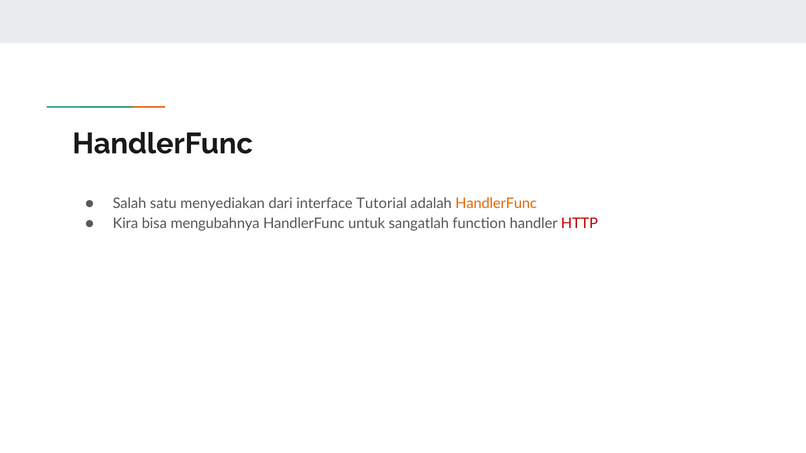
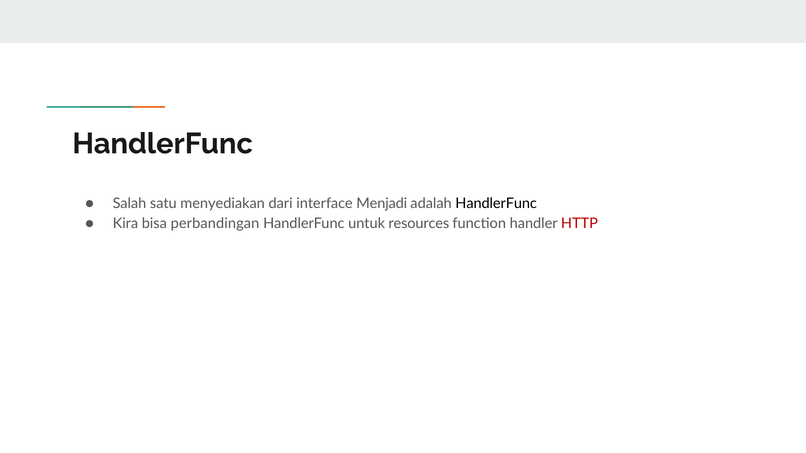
Tutorial: Tutorial -> Menjadi (382, 204)
HandlerFunc colour: orange -> black (496, 204)
mengubahnya: mengubahnya -> perbandingan (215, 224)
sangatlah: sangatlah -> resources (419, 224)
